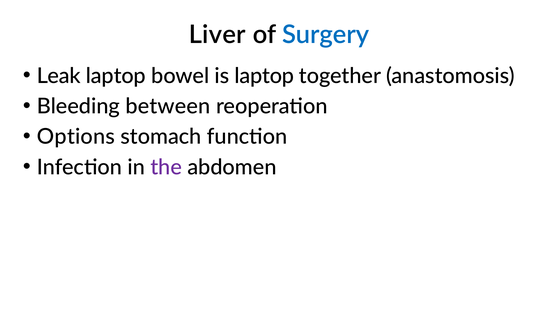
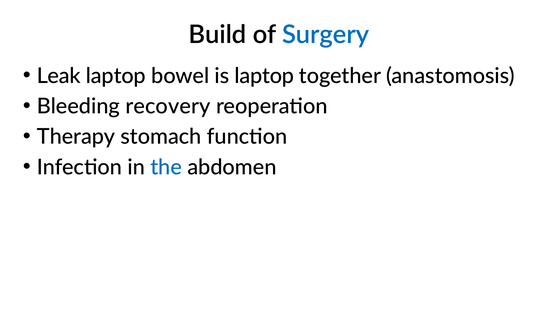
Liver: Liver -> Build (217, 35)
between: between -> recovery (168, 107)
Options: Options -> Therapy (76, 137)
the colour: purple -> blue (166, 167)
